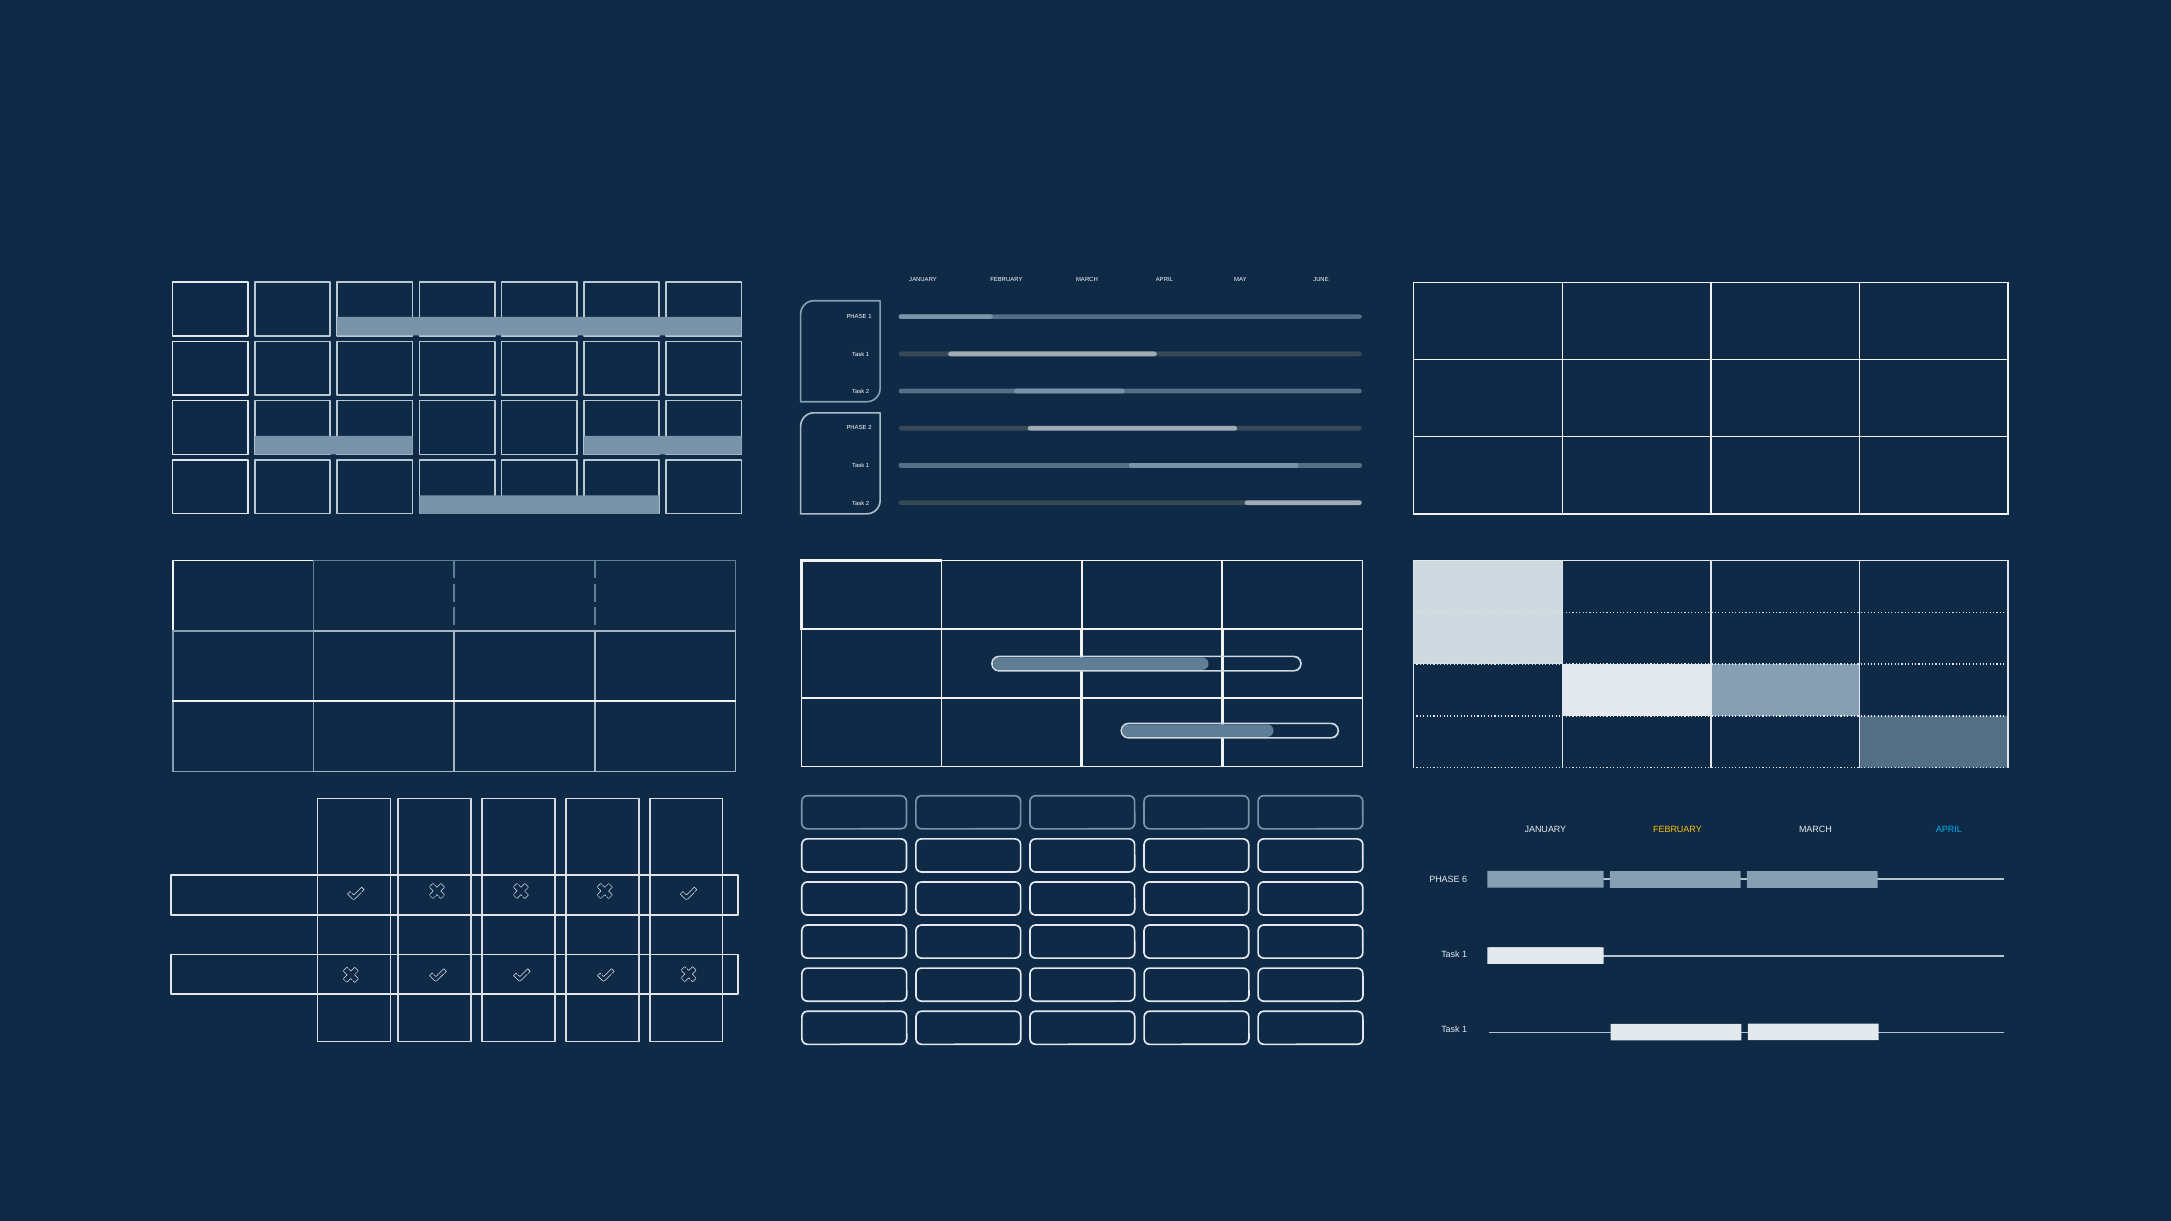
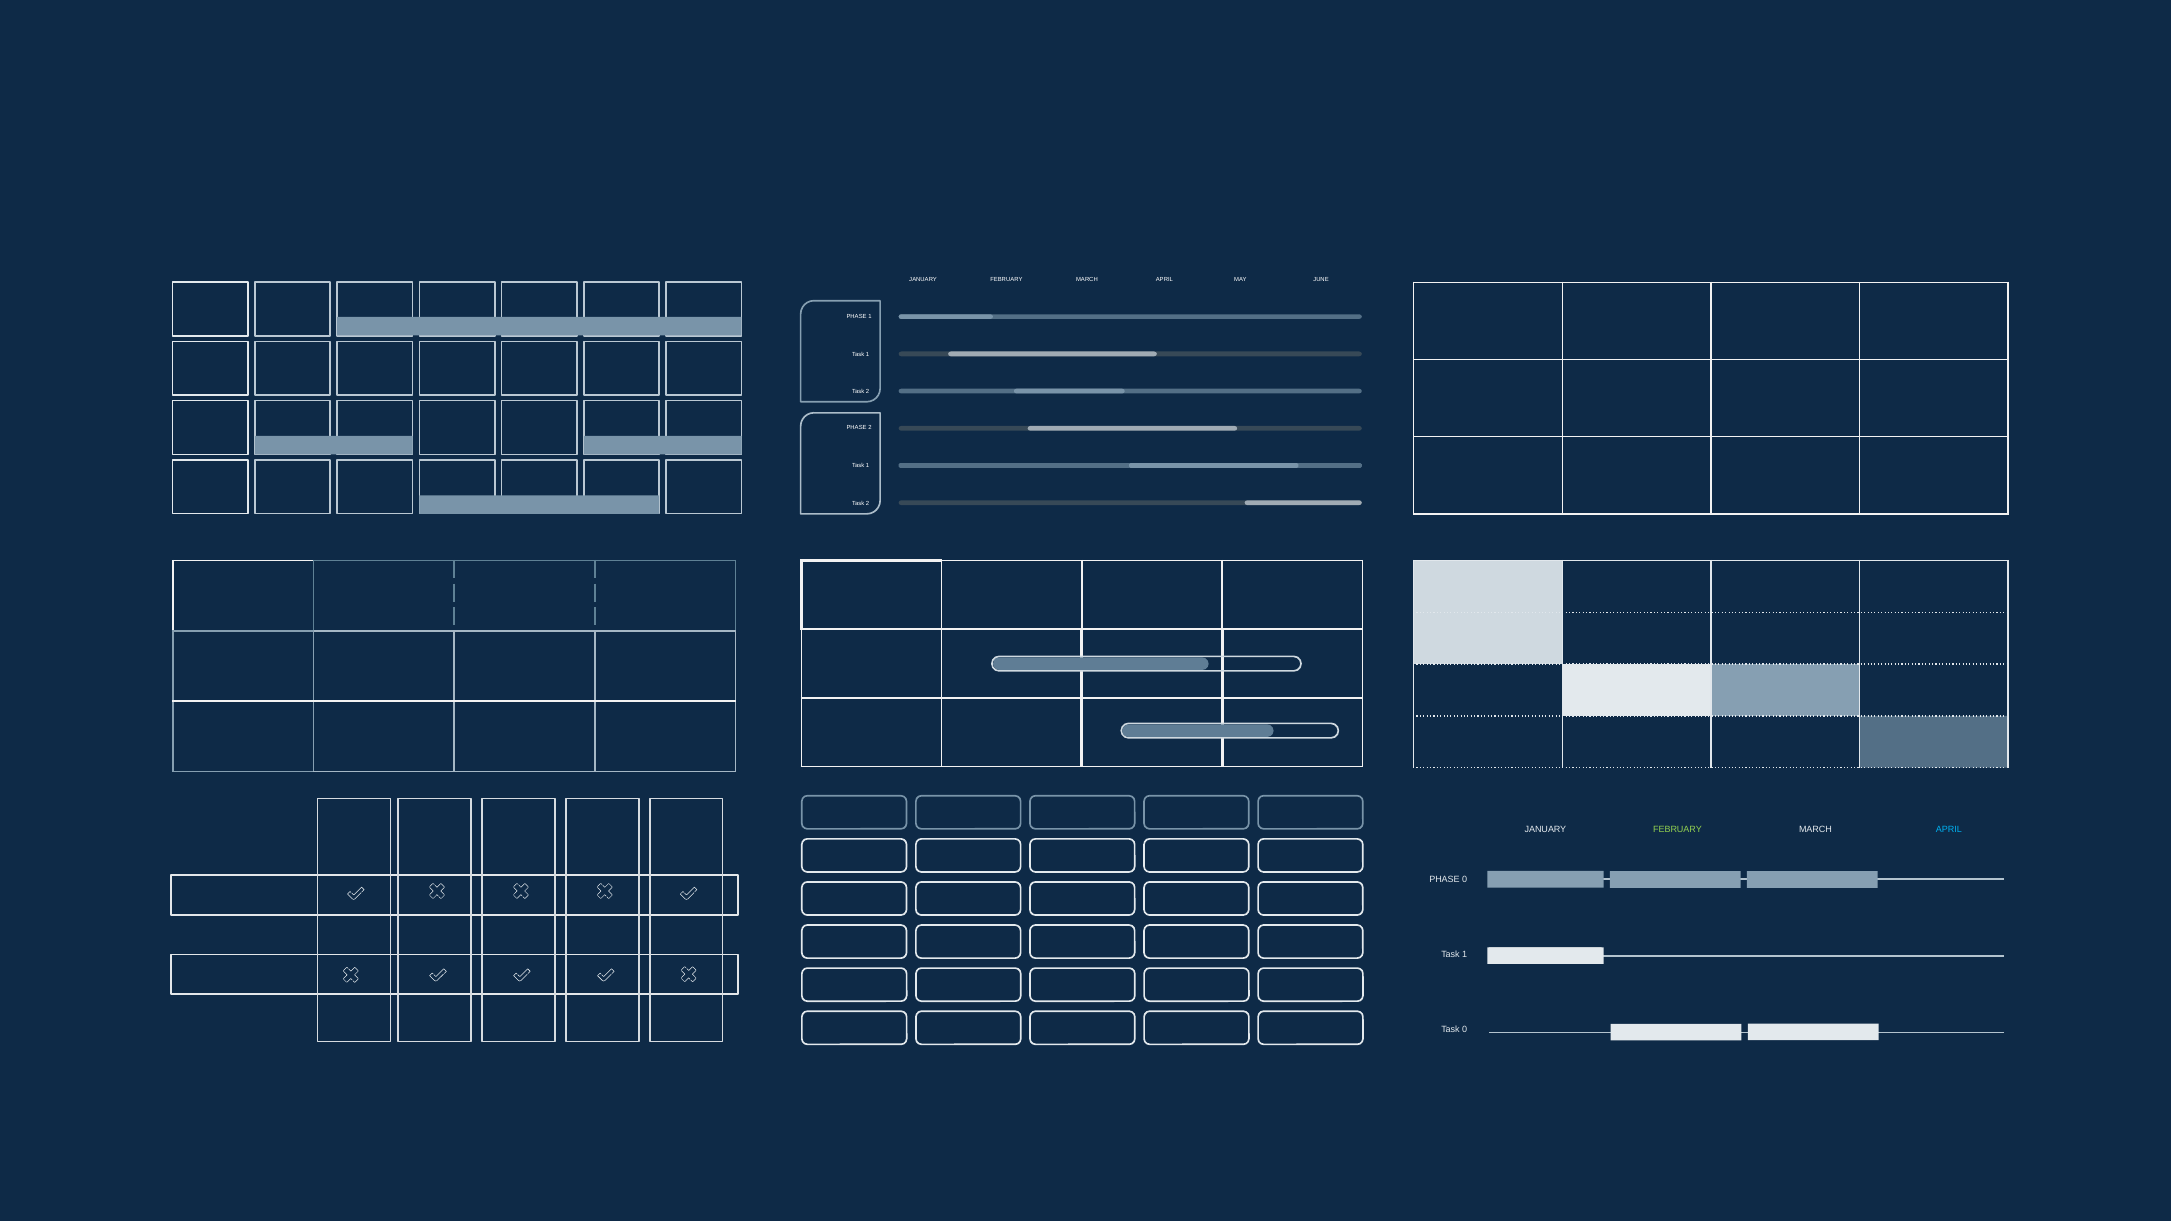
FEBRUARY colour: yellow -> light green (1678, 830)
PHASE 6: 6 -> 0 (1465, 880)
1: 1 -> 0 (1465, 1030)
